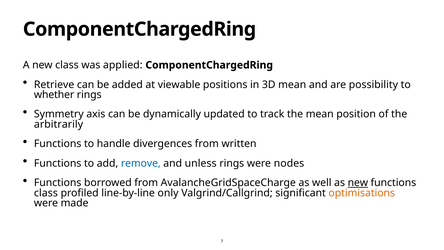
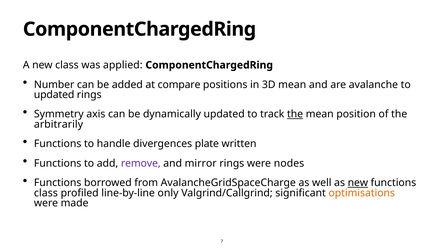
Retrieve: Retrieve -> Number (54, 85)
viewable: viewable -> compare (179, 85)
possibility: possibility -> avalanche (373, 85)
whether: whether -> updated (54, 95)
the underline: none -> present (295, 114)
divergences from: from -> plate (207, 144)
remove colour: blue -> purple (141, 163)
unless: unless -> mirror (201, 163)
